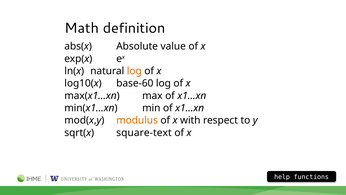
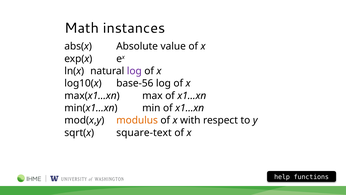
definition: definition -> instances (134, 28)
log colour: orange -> purple (134, 71)
base-60: base-60 -> base-56 (135, 83)
